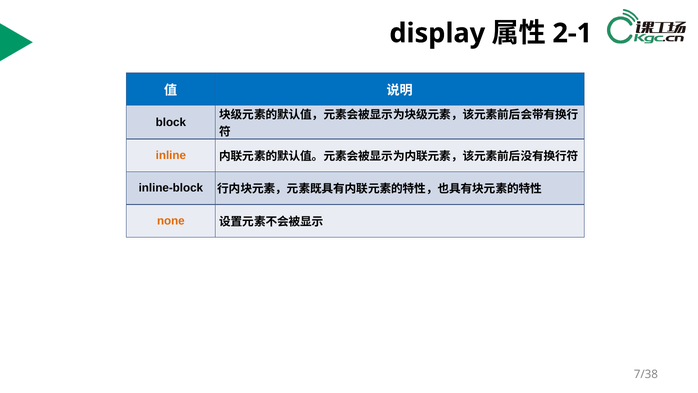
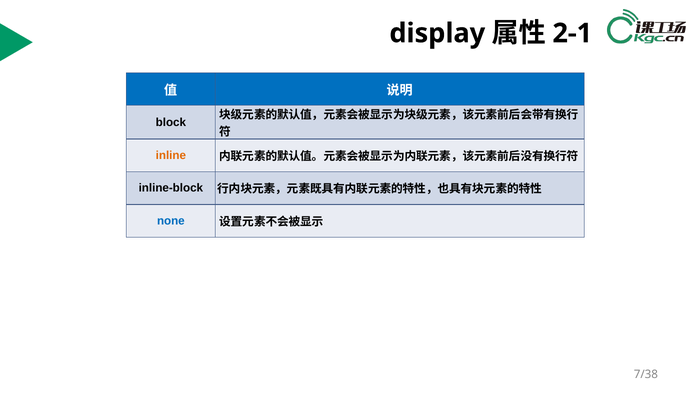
none colour: orange -> blue (171, 221)
